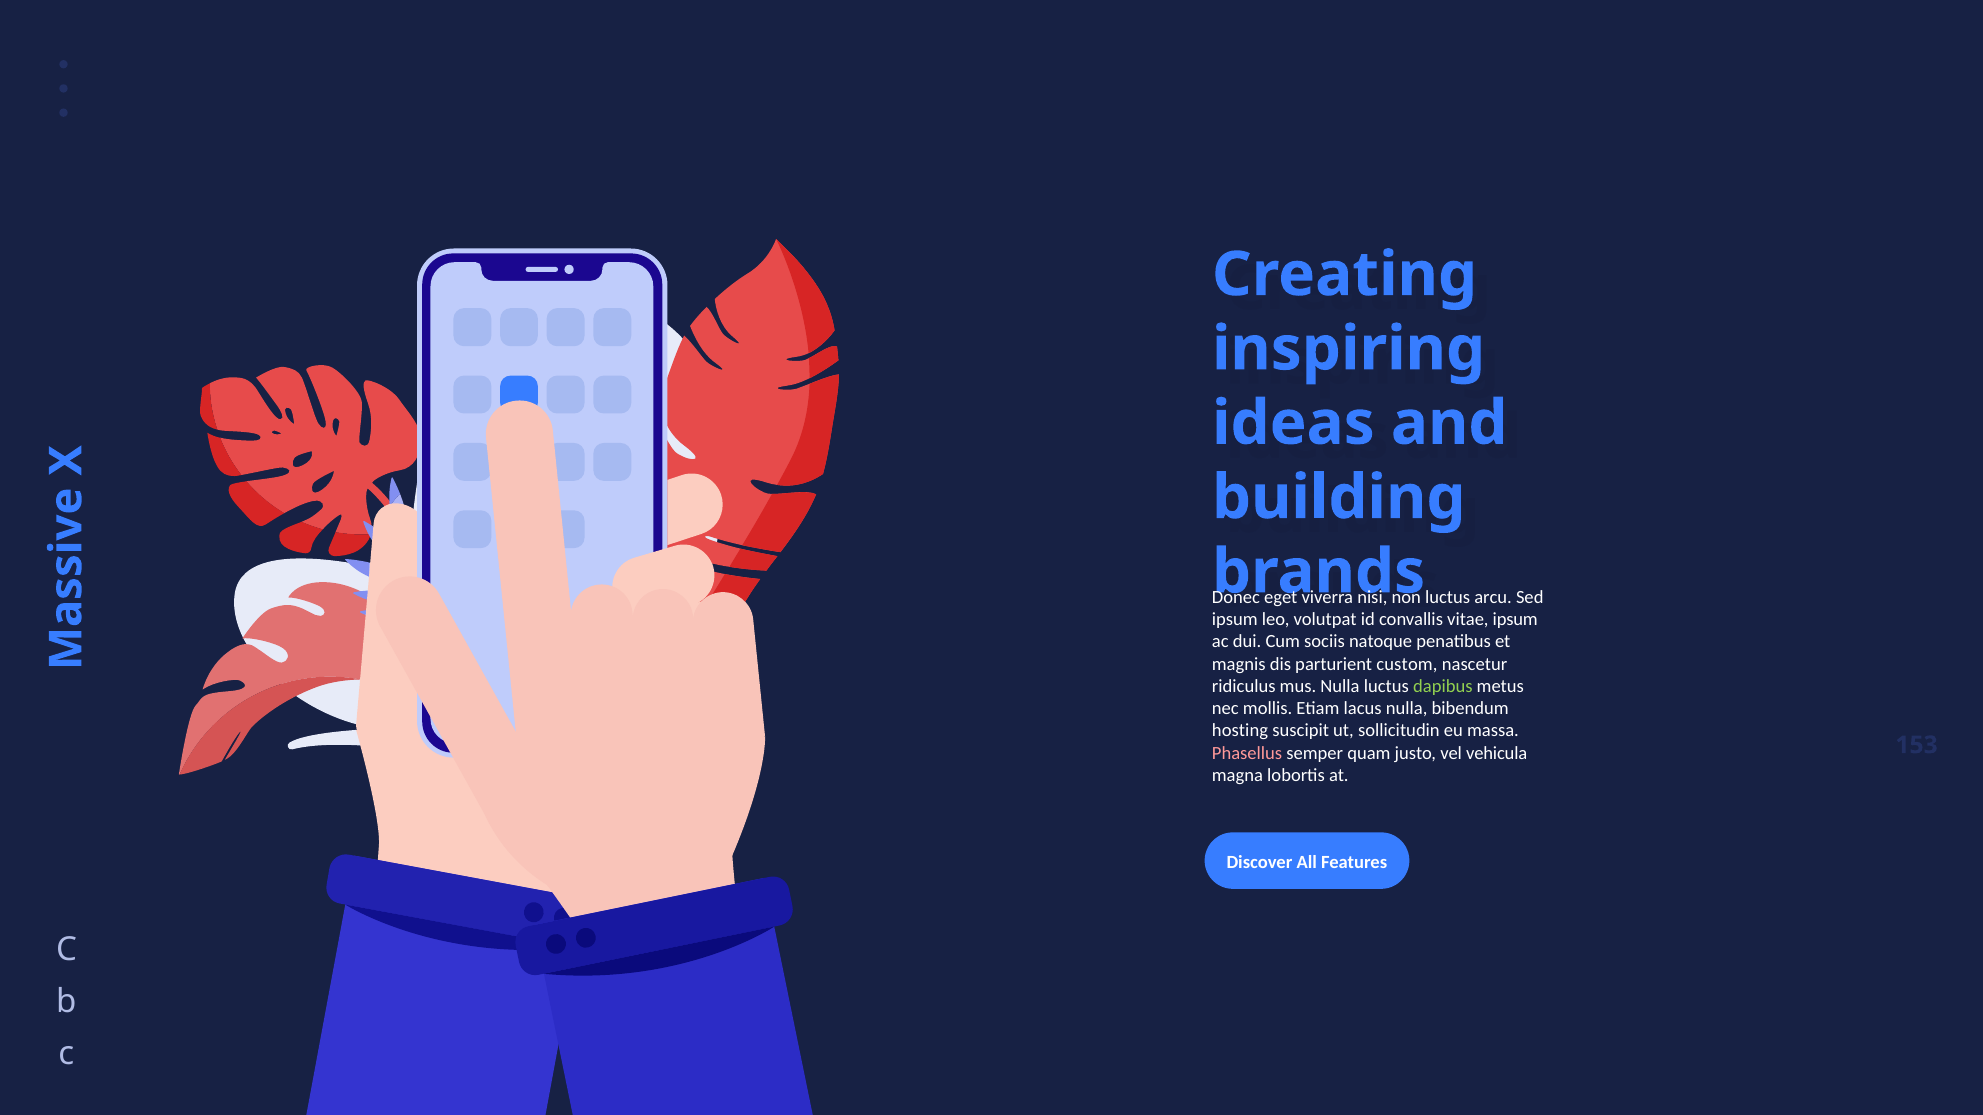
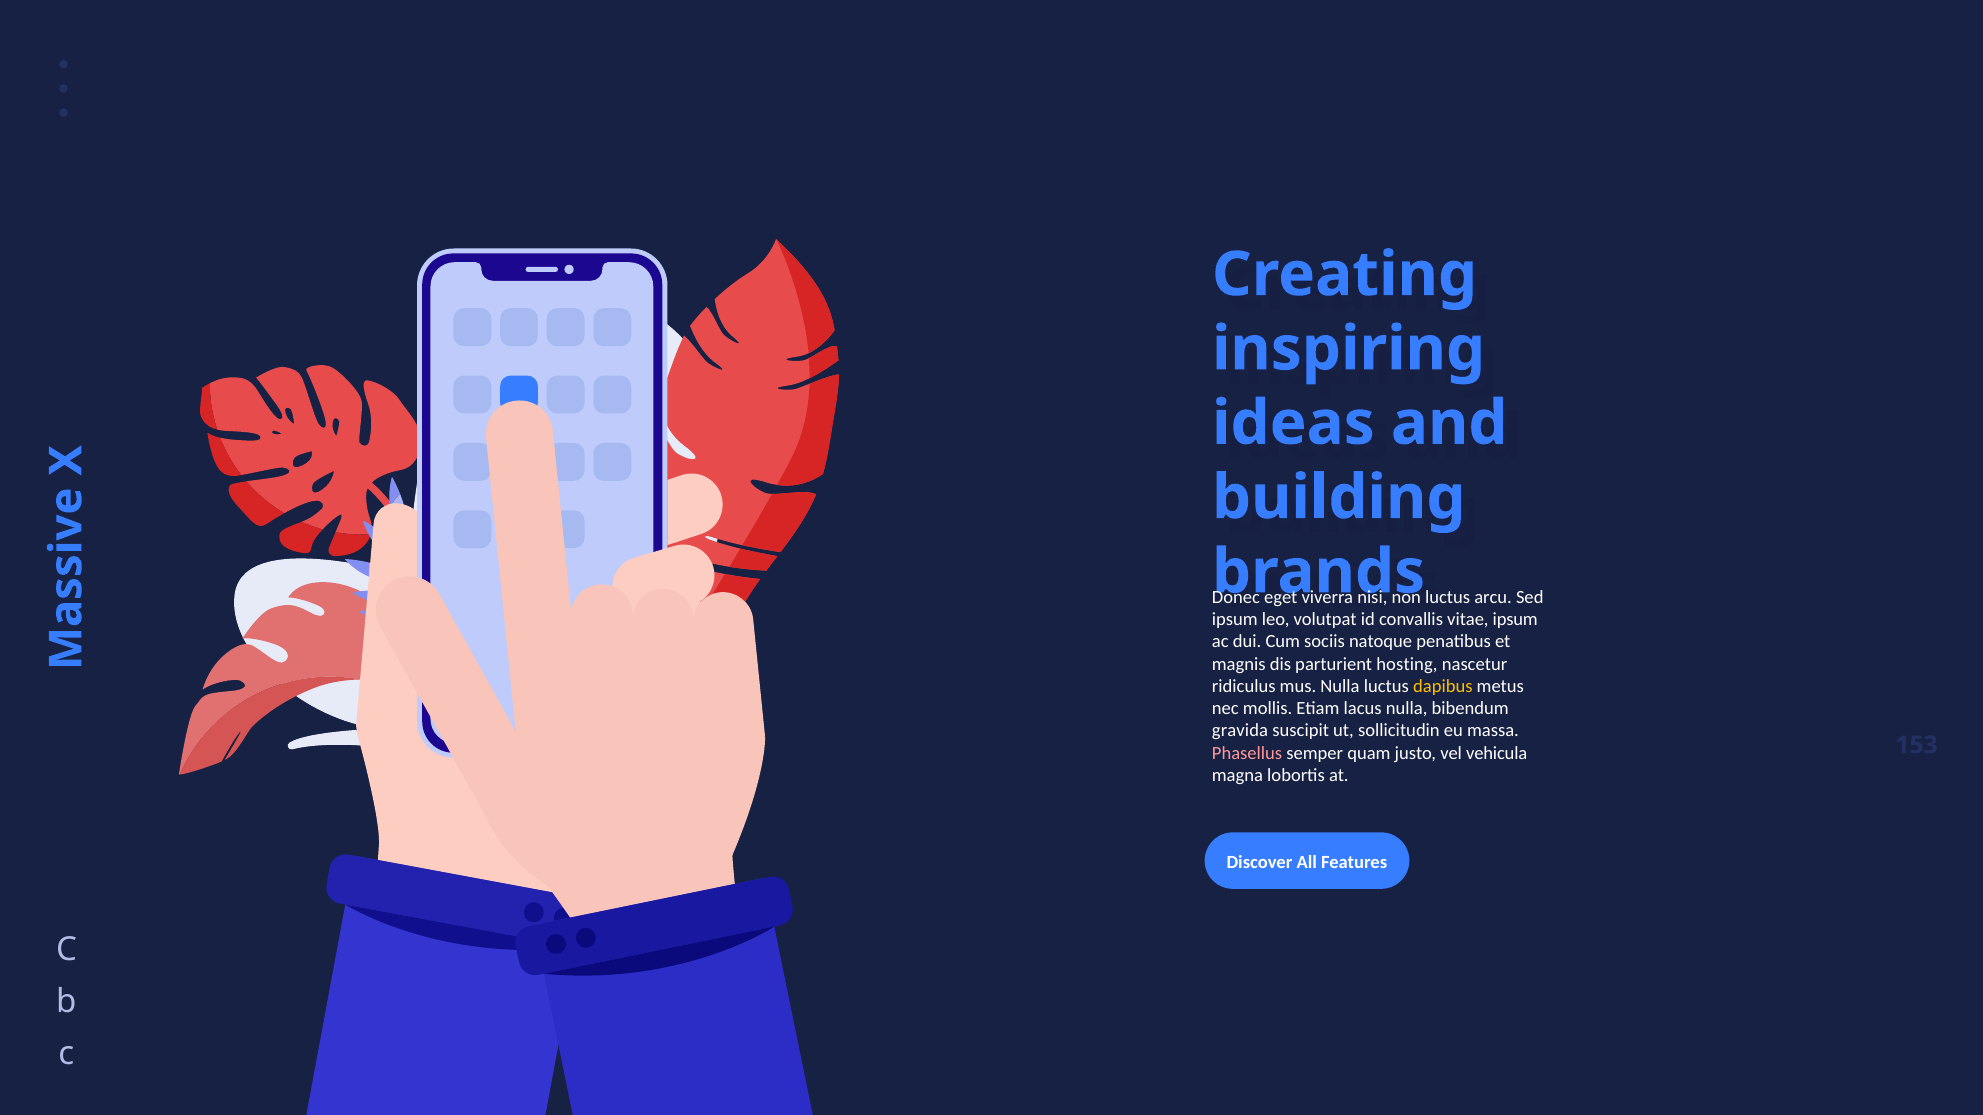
custom: custom -> hosting (1407, 664)
dapibus colour: light green -> yellow (1443, 686)
hosting: hosting -> gravida (1240, 731)
